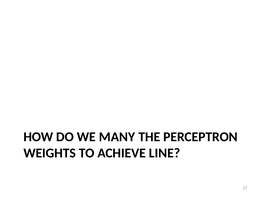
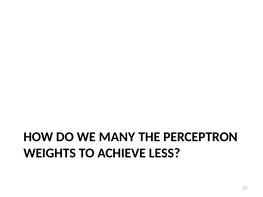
LINE: LINE -> LESS (165, 153)
